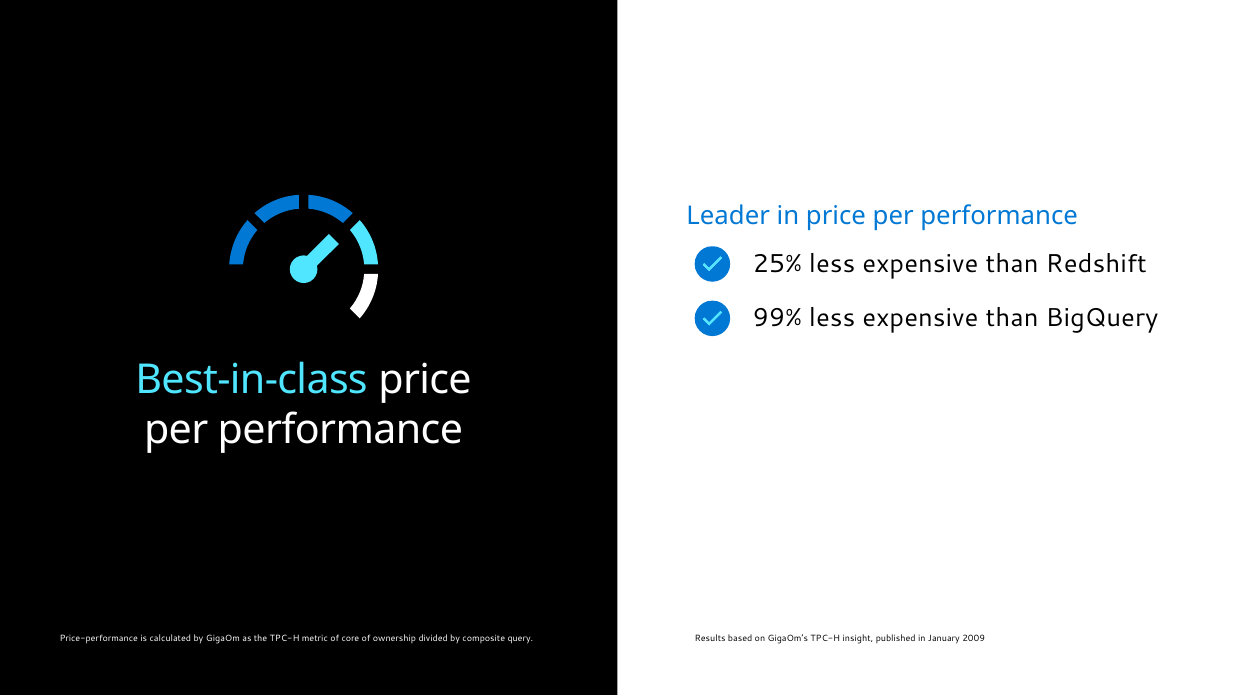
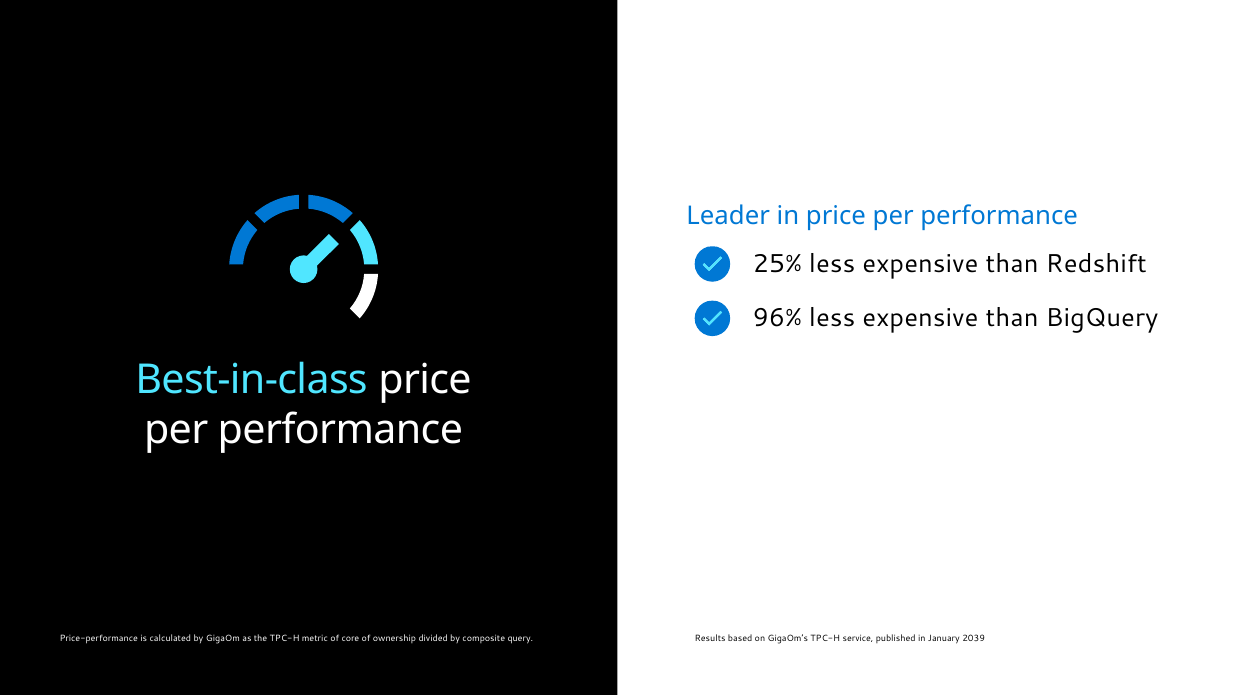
99%: 99% -> 96% (777, 318)
insight: insight -> service (858, 639)
2009: 2009 -> 2039 (974, 639)
